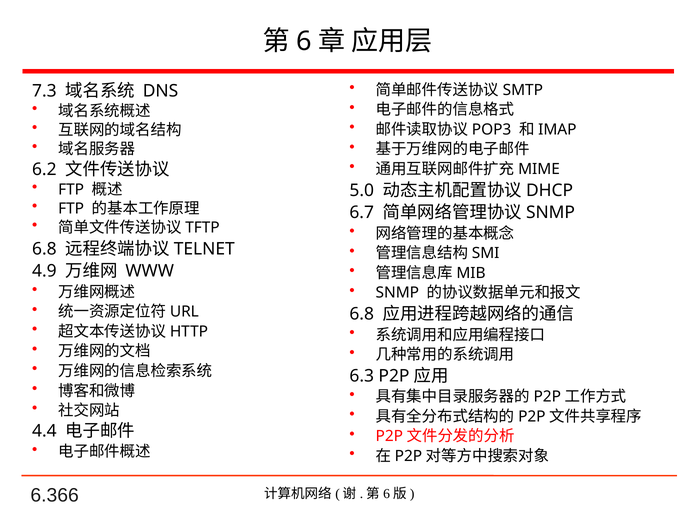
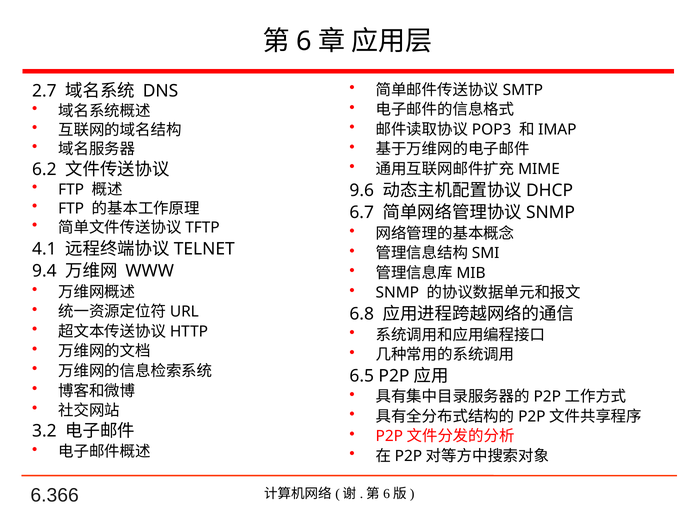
7.3: 7.3 -> 2.7 (44, 91)
5.0: 5.0 -> 9.6 (362, 190)
6.8: 6.8 -> 4.1 (44, 249)
4.9: 4.9 -> 9.4 (44, 271)
6.3: 6.3 -> 6.5 (362, 376)
4.4: 4.4 -> 3.2 (44, 431)
